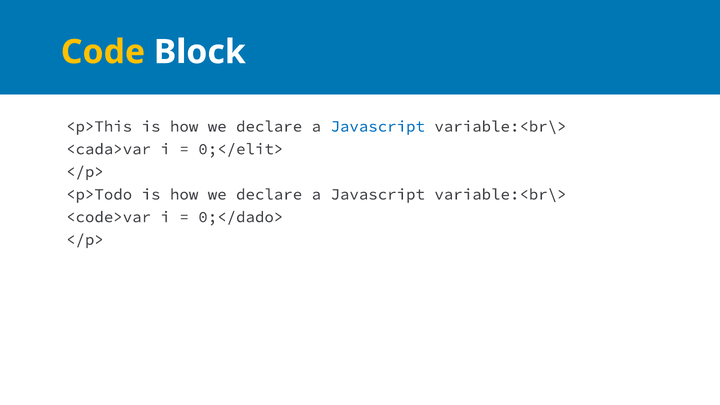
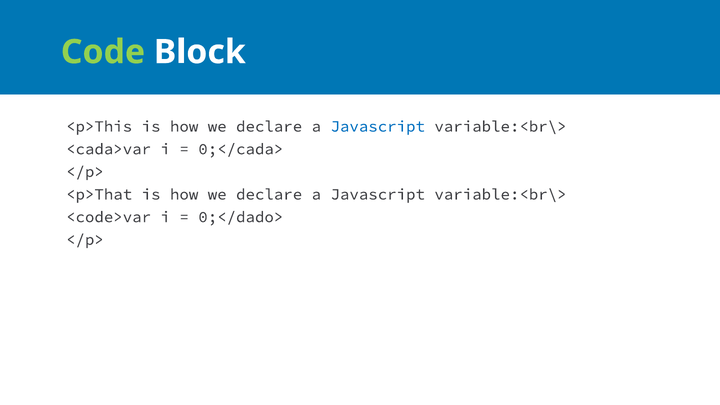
Code colour: yellow -> light green (103, 52)
0;</elit>: 0;</elit> -> 0;</cada> (241, 149)
<p>Todo: <p>Todo -> <p>That (99, 194)
